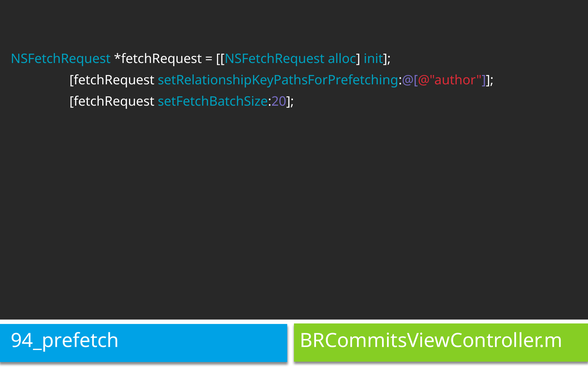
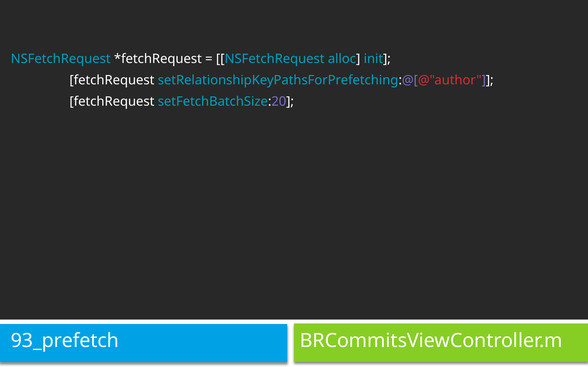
94_prefetch: 94_prefetch -> 93_prefetch (65, 341)
